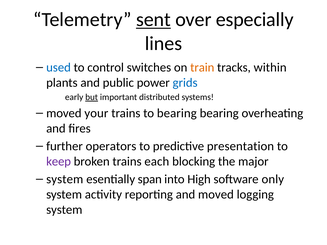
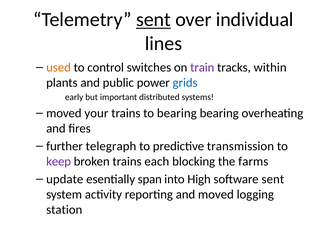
especially: especially -> individual (255, 20)
used colour: blue -> orange (59, 67)
train colour: orange -> purple (202, 67)
but underline: present -> none (92, 97)
operators: operators -> telegraph (111, 146)
presentation: presentation -> transmission (240, 146)
major: major -> farms (253, 162)
system: system -> update (65, 179)
software only: only -> sent (273, 179)
system: system -> station (64, 210)
